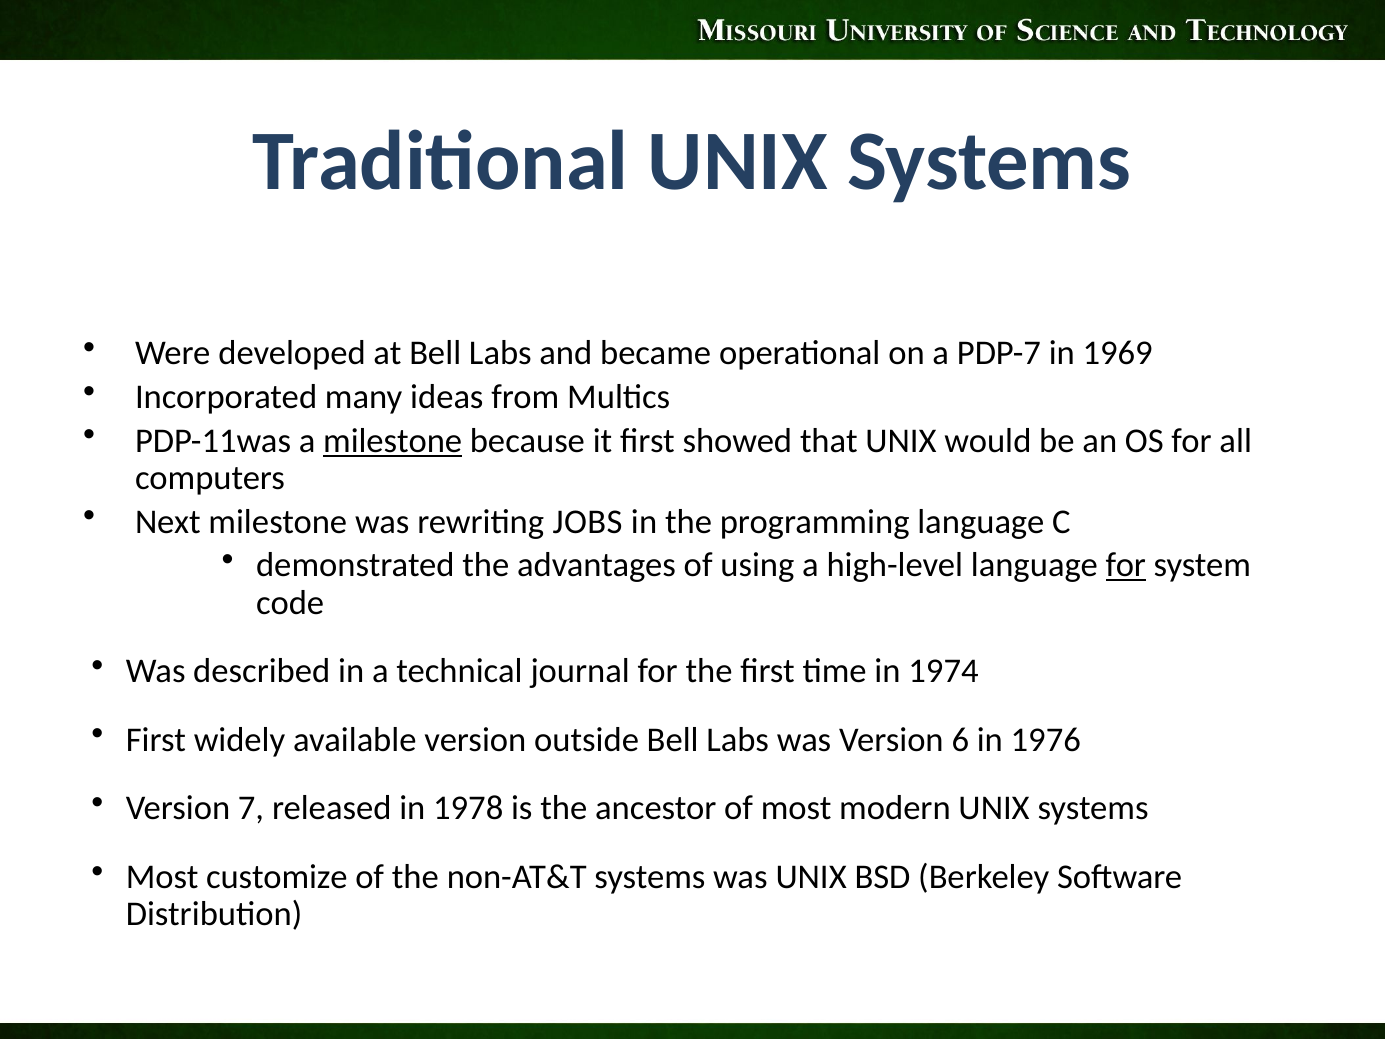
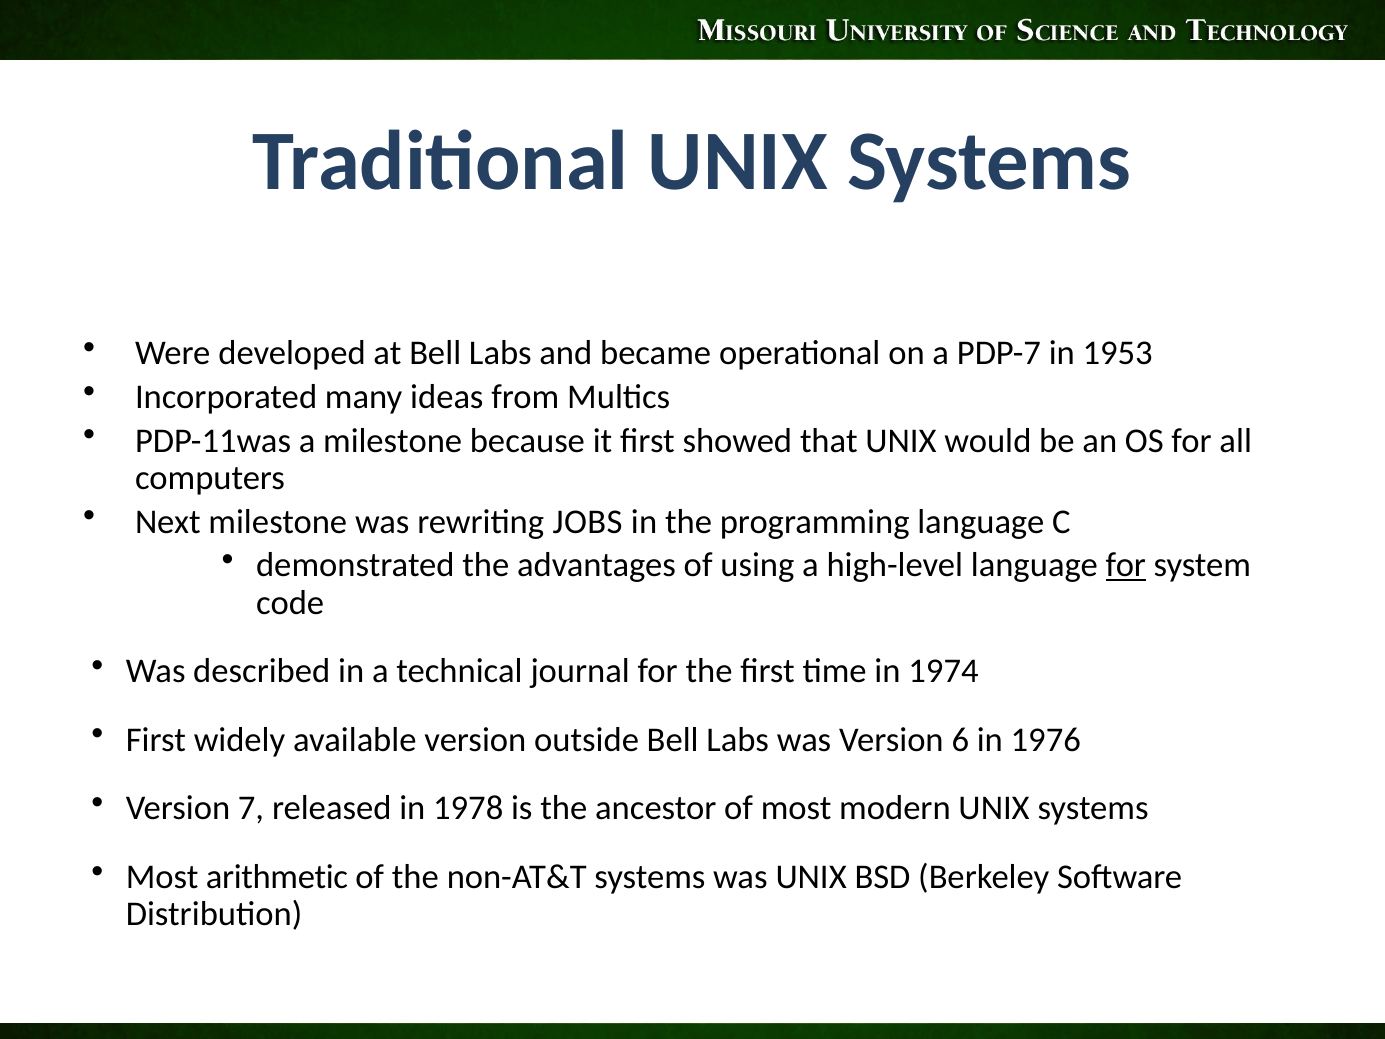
1969: 1969 -> 1953 (1118, 353)
milestone underline: present -> none (393, 441)
customize: customize -> arithmetic (277, 877)
